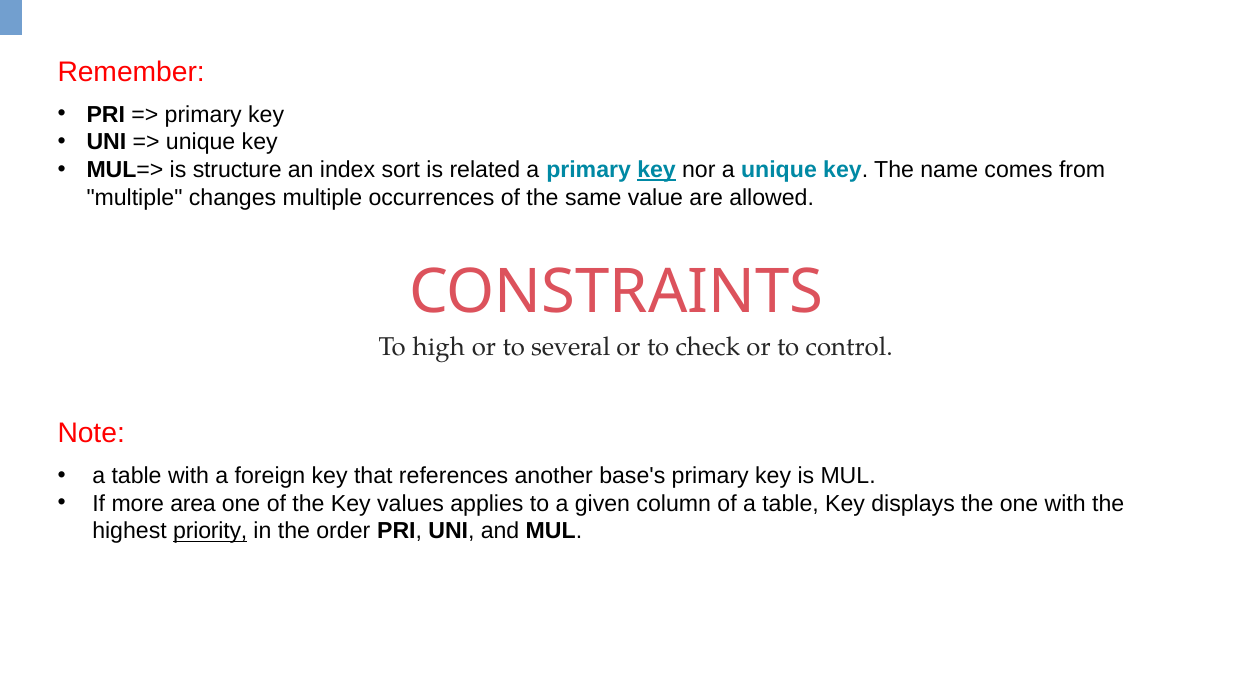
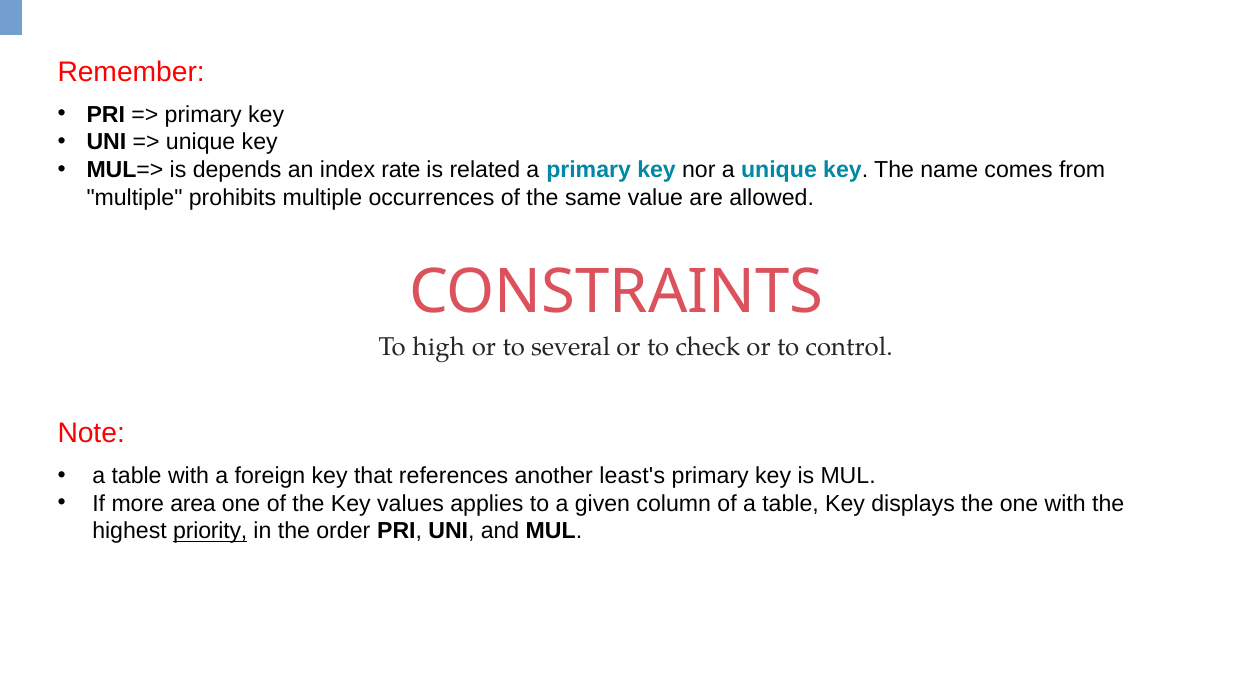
structure: structure -> depends (237, 170)
sort: sort -> rate (401, 170)
key underline: present -> none (657, 170)
changes: changes -> prohibits (233, 198)
base's: base's -> least's (632, 475)
